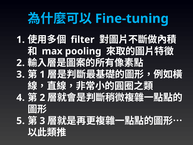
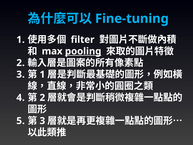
pooling underline: none -> present (83, 51)
